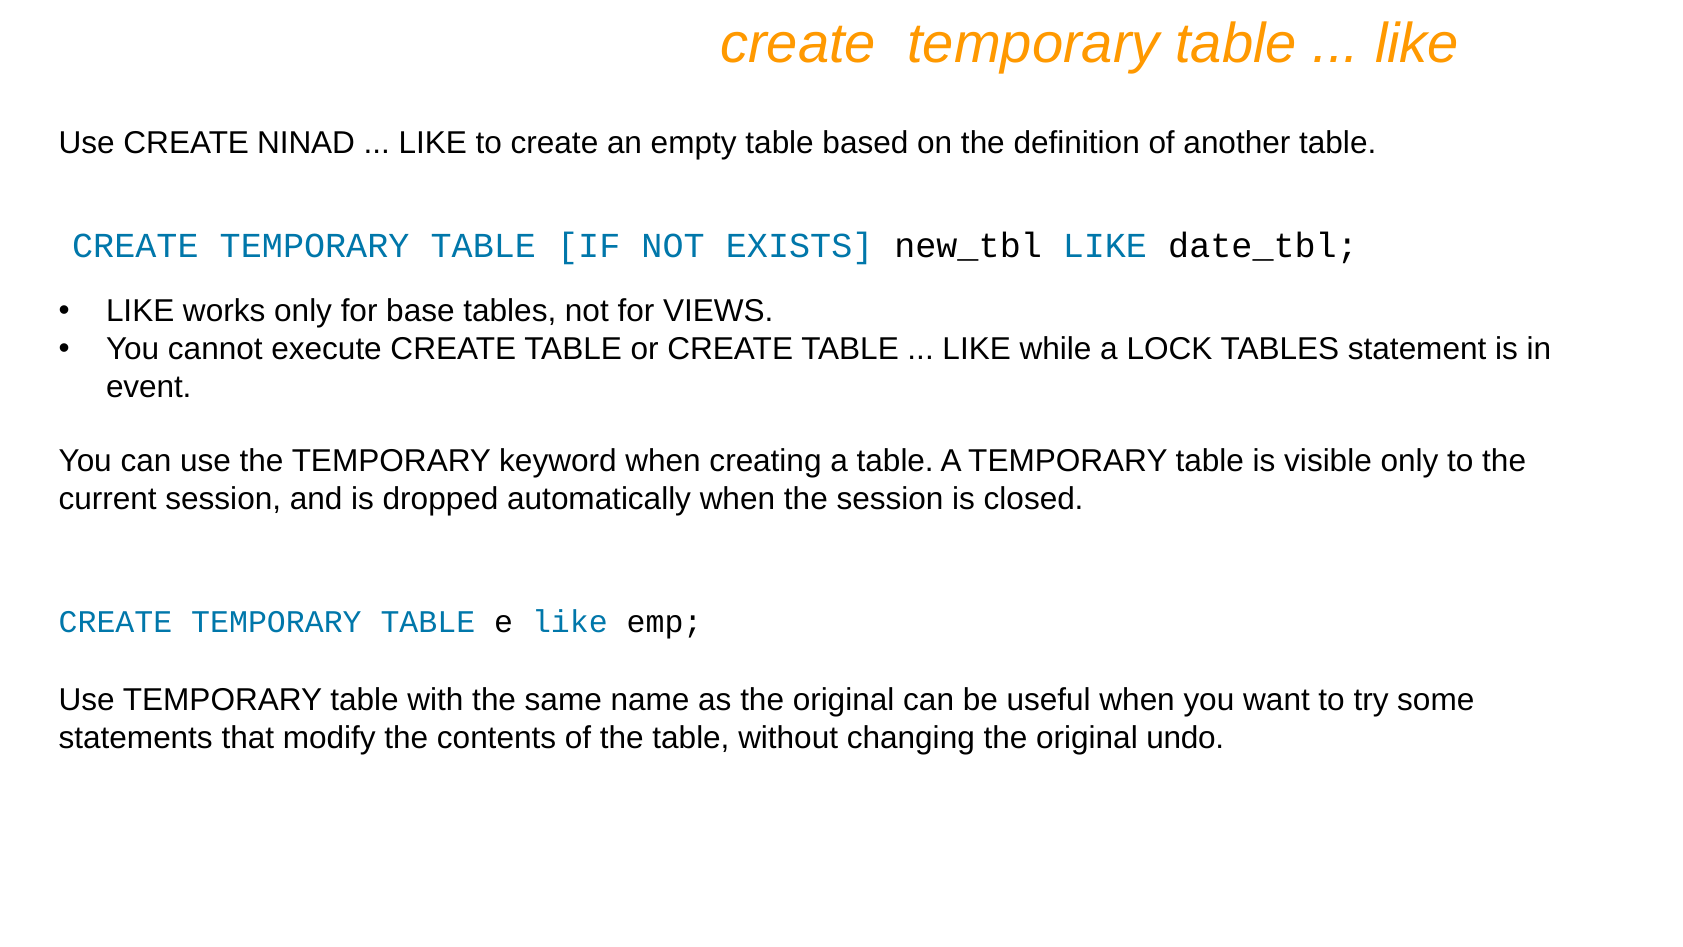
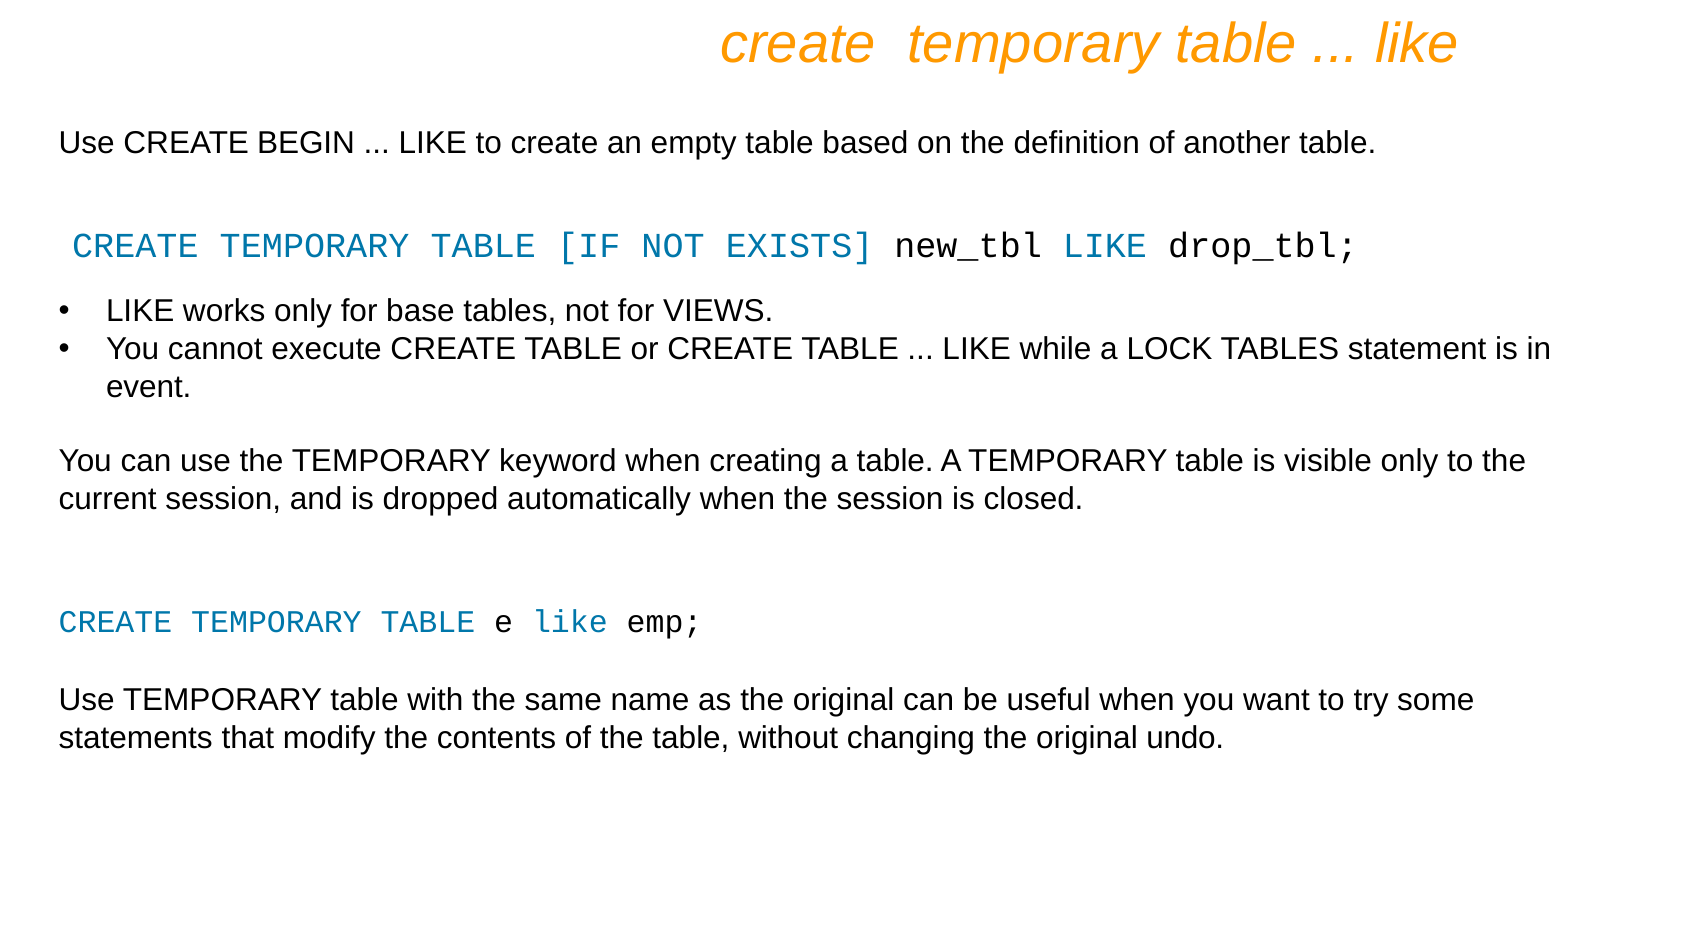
NINAD: NINAD -> BEGIN (306, 143)
date_tbl: date_tbl -> drop_tbl (1263, 246)
